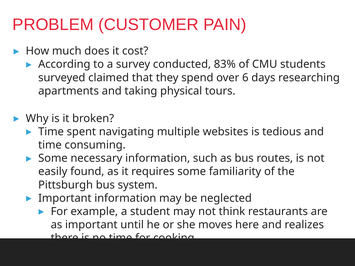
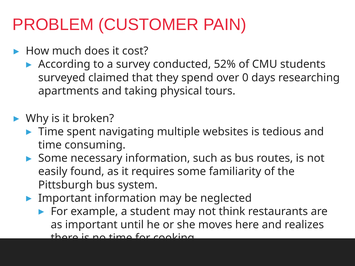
83%: 83% -> 52% (225, 64)
6: 6 -> 0 (245, 78)
